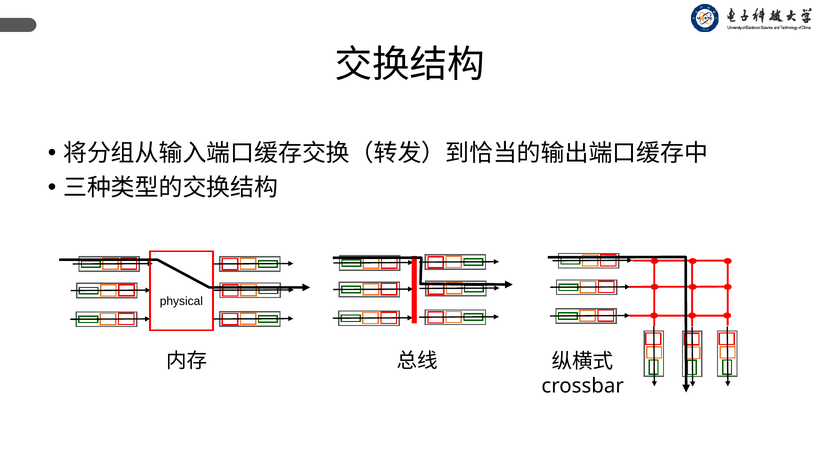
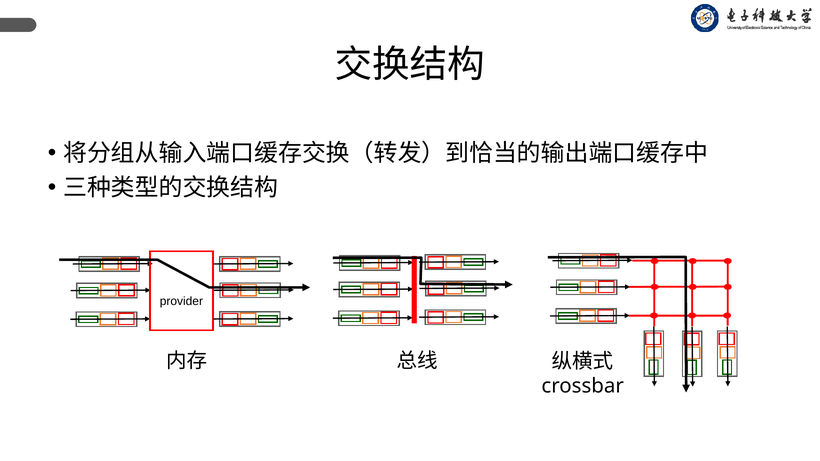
physical: physical -> provider (181, 302)
